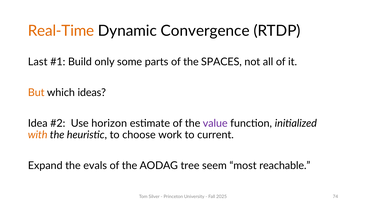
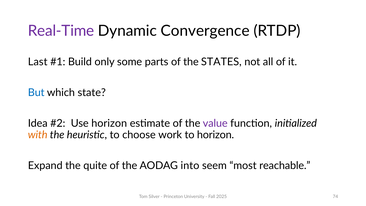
Real-Time colour: orange -> purple (61, 31)
SPACES: SPACES -> STATES (221, 62)
But colour: orange -> blue (36, 93)
ideas: ideas -> state (92, 93)
to current: current -> horizon (216, 135)
evals: evals -> quite (95, 165)
tree: tree -> into (190, 165)
